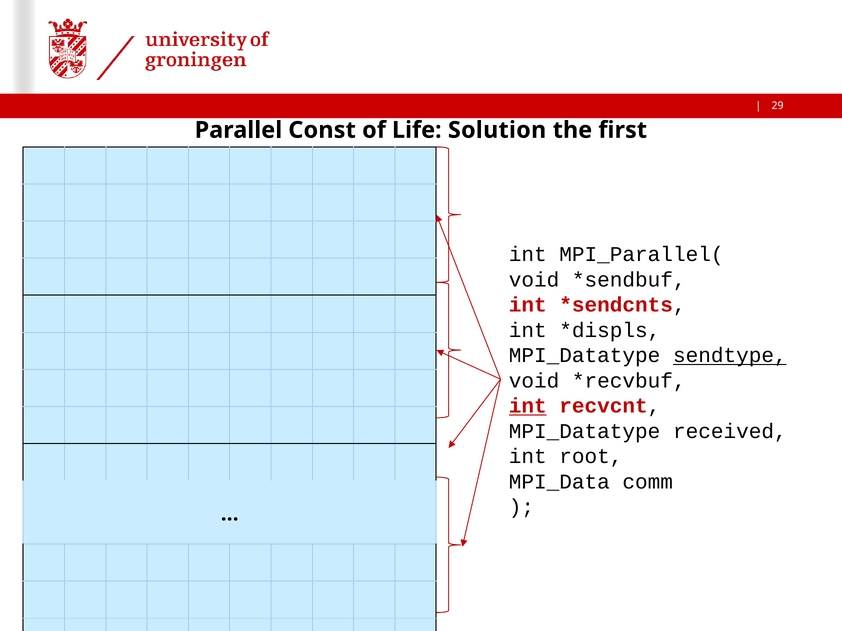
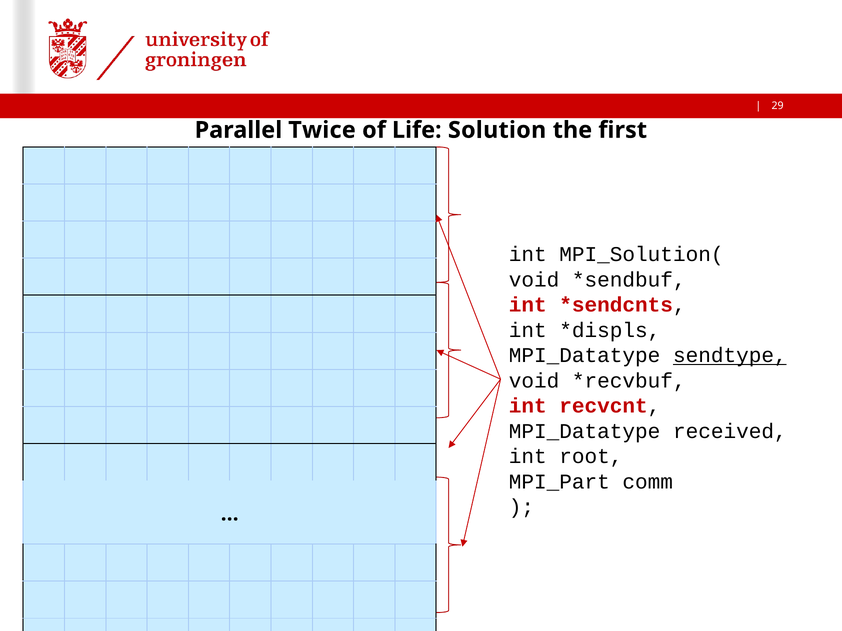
Const: Const -> Twice (322, 130)
MPI_Parallel(: MPI_Parallel( -> MPI_Solution( (641, 255)
int underline: present -> none (528, 406)
MPI_Data: MPI_Data -> MPI_Part (559, 482)
